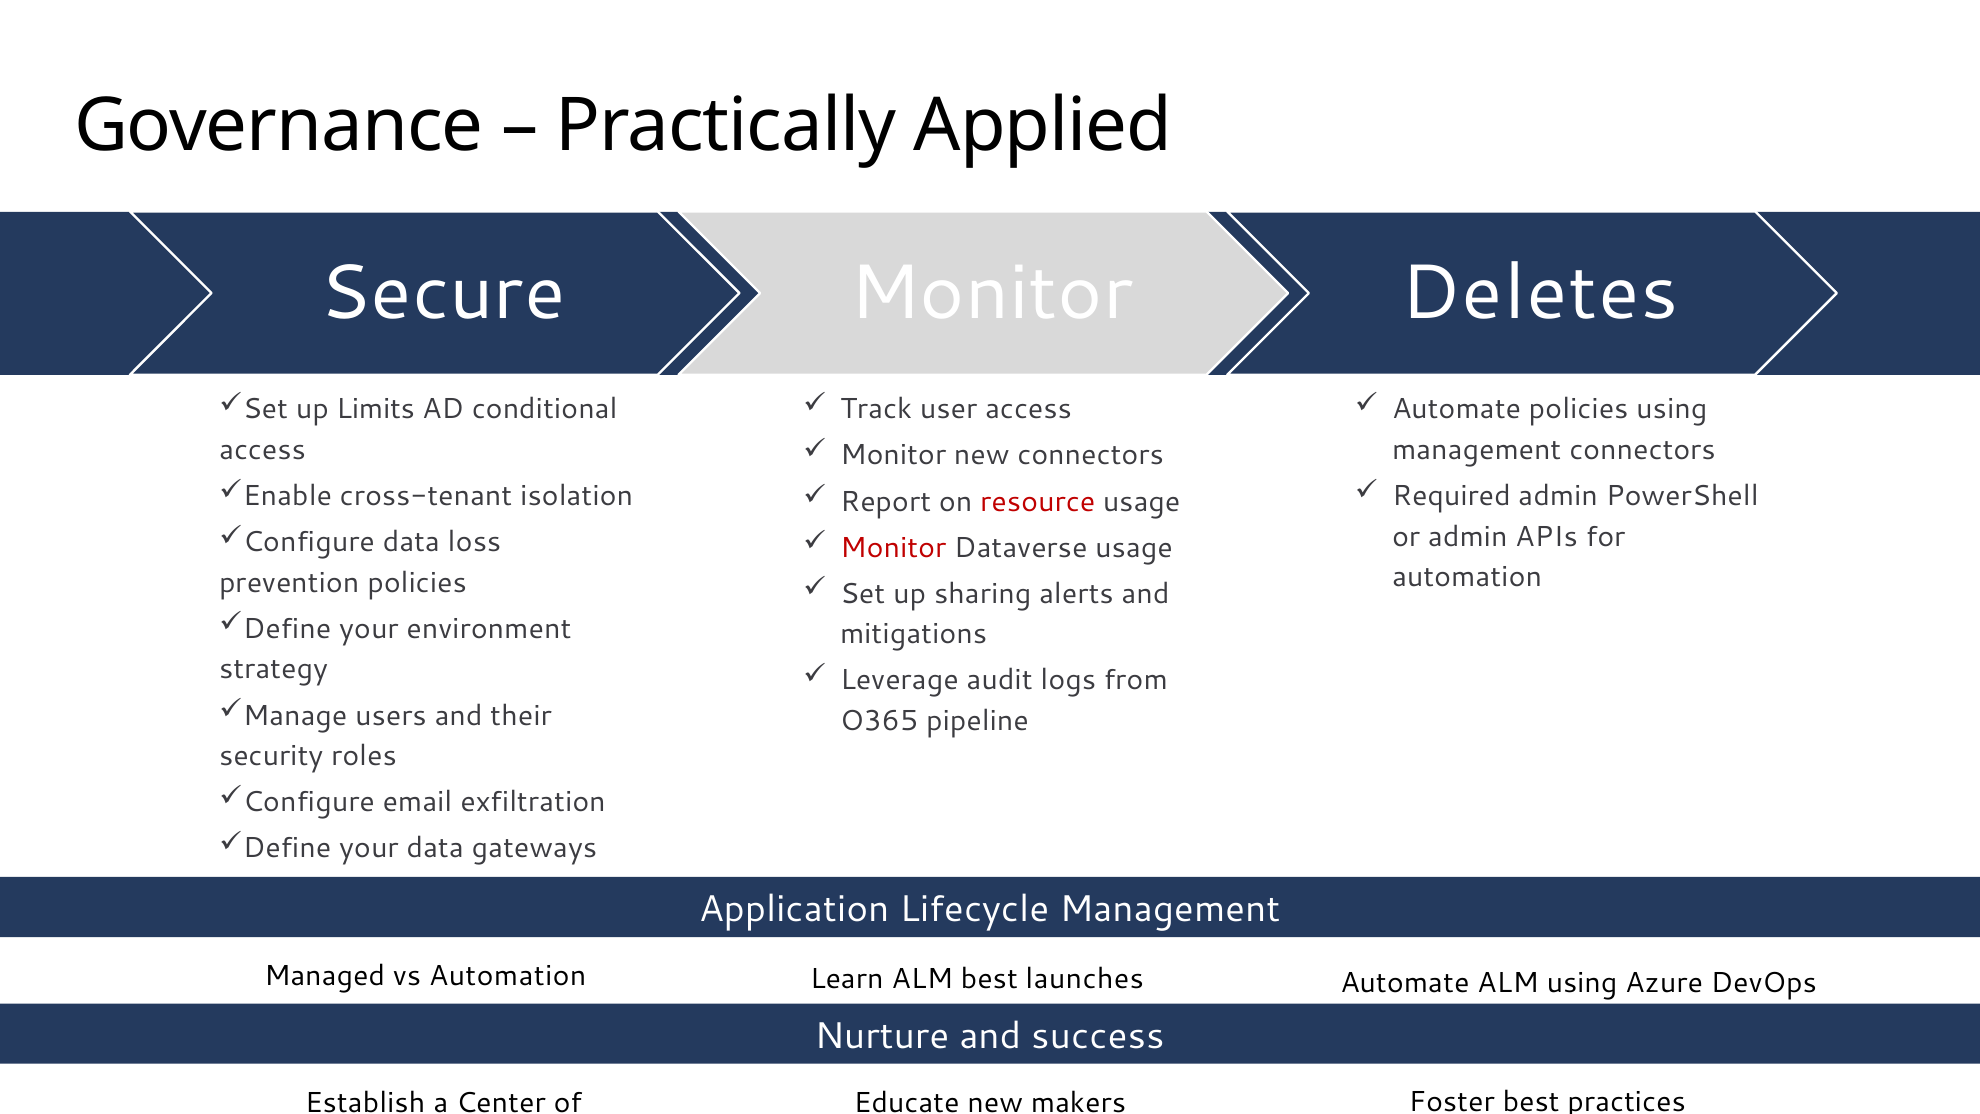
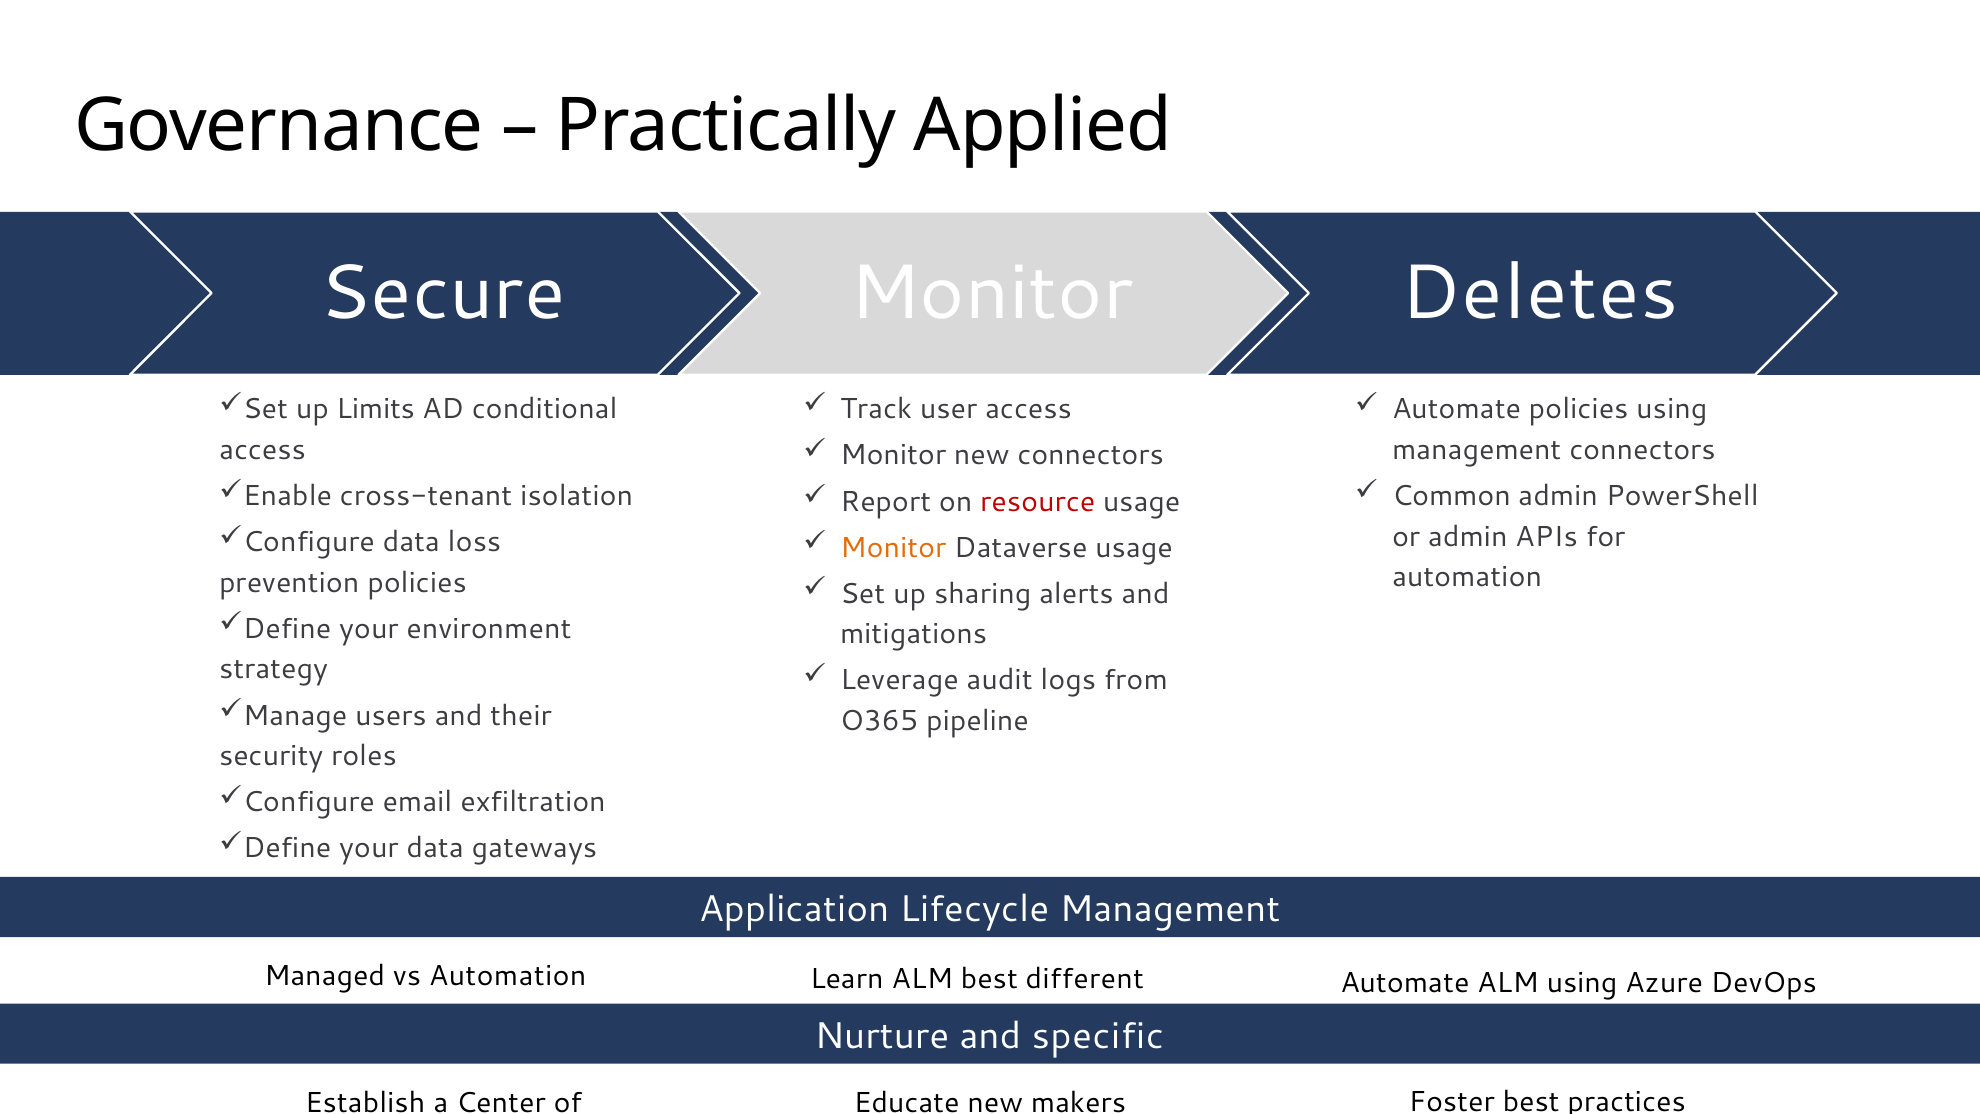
Required: Required -> Common (1451, 496)
Monitor colour: red -> orange (893, 547)
launches: launches -> different (1085, 979)
success: success -> specific (1098, 1036)
